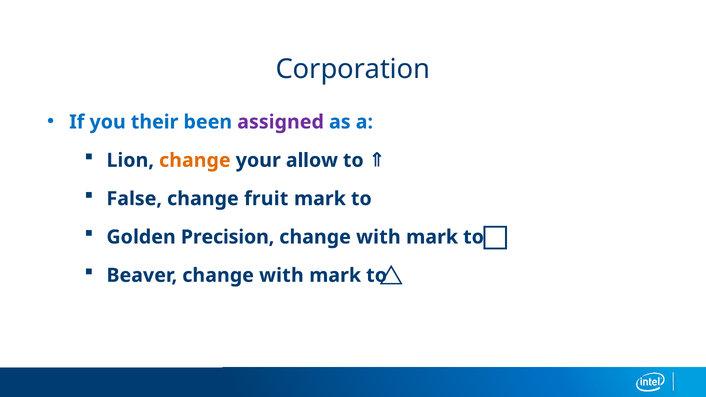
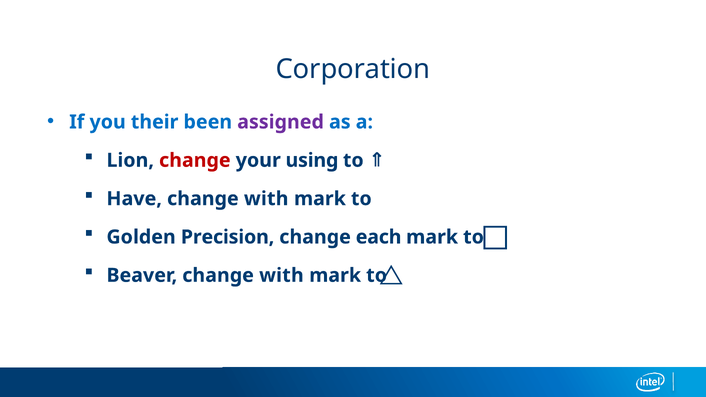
change colour: orange -> red (195, 160)
allow: allow -> using (312, 160)
False: False -> Have (134, 199)
fruit: fruit -> with (266, 199)
with: with -> each (379, 237)
